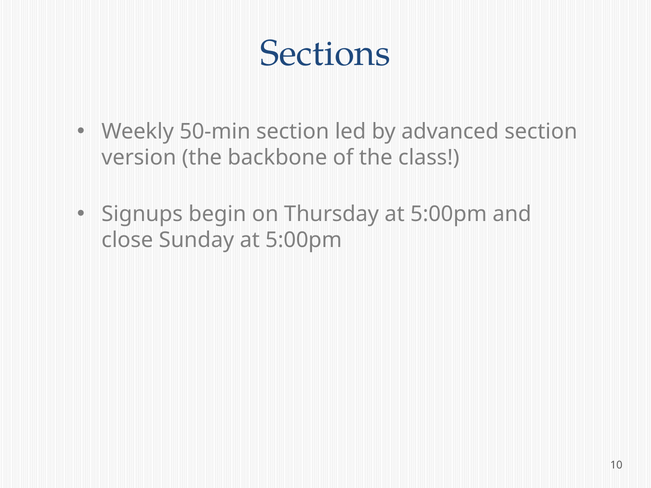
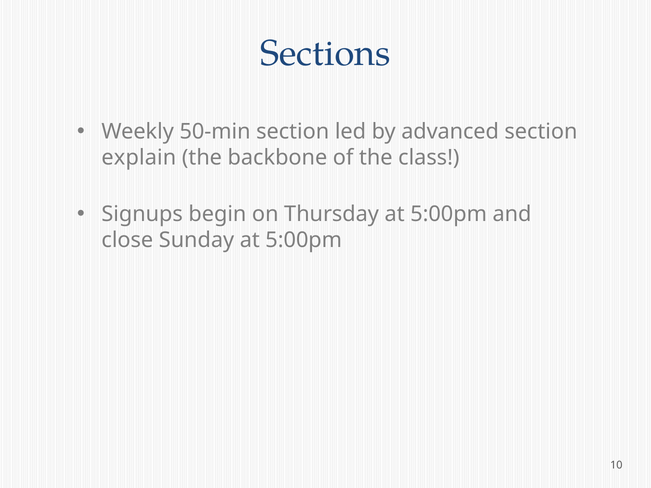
version: version -> explain (139, 158)
